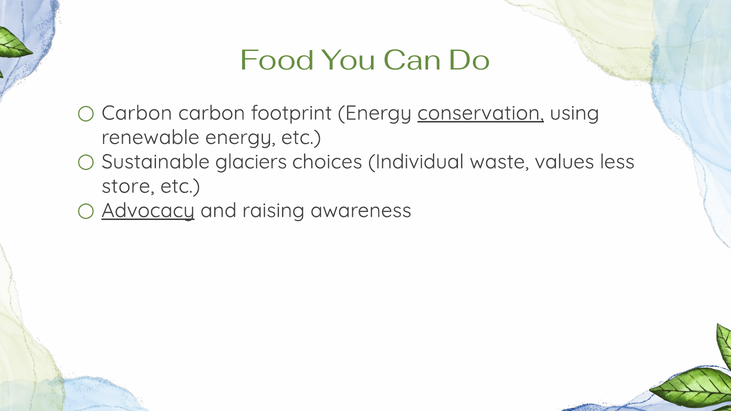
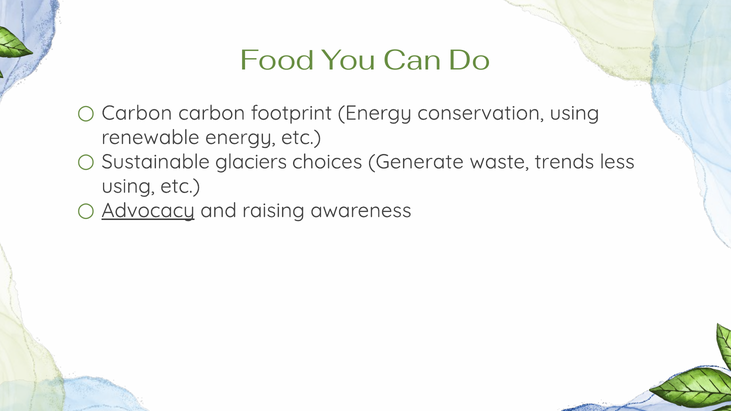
conservation underline: present -> none (481, 113)
Individual: Individual -> Generate (416, 162)
values: values -> trends (564, 162)
store: store -> using (128, 186)
